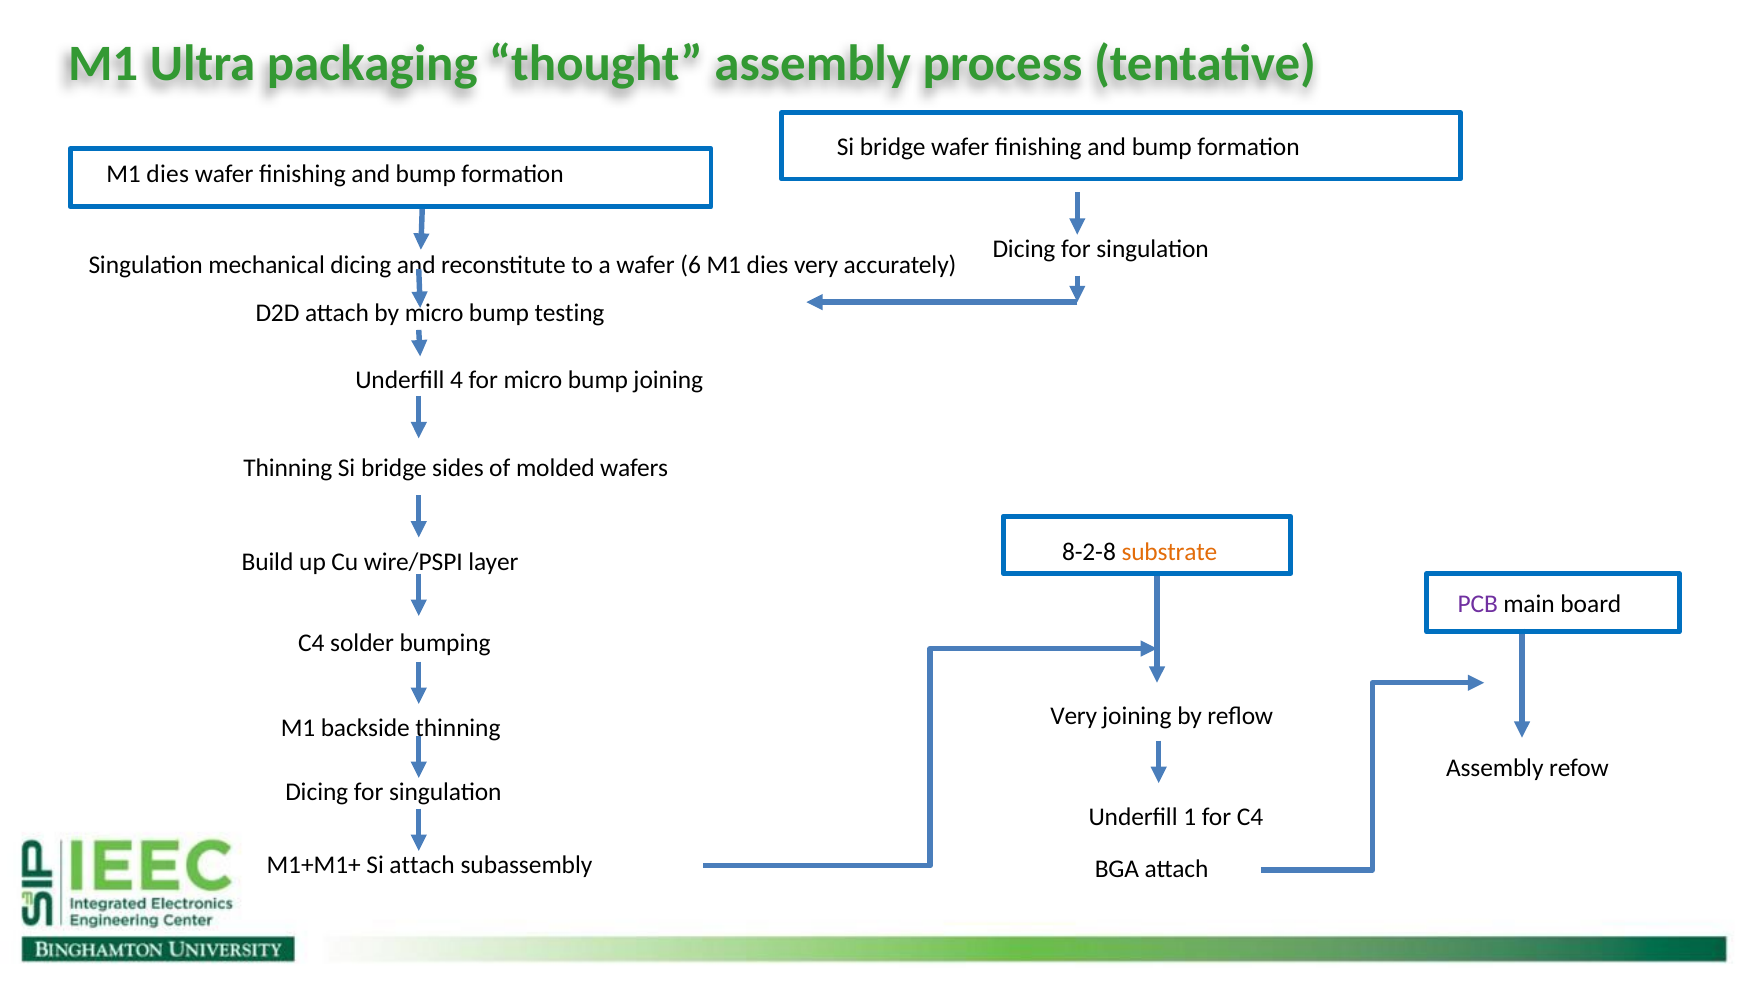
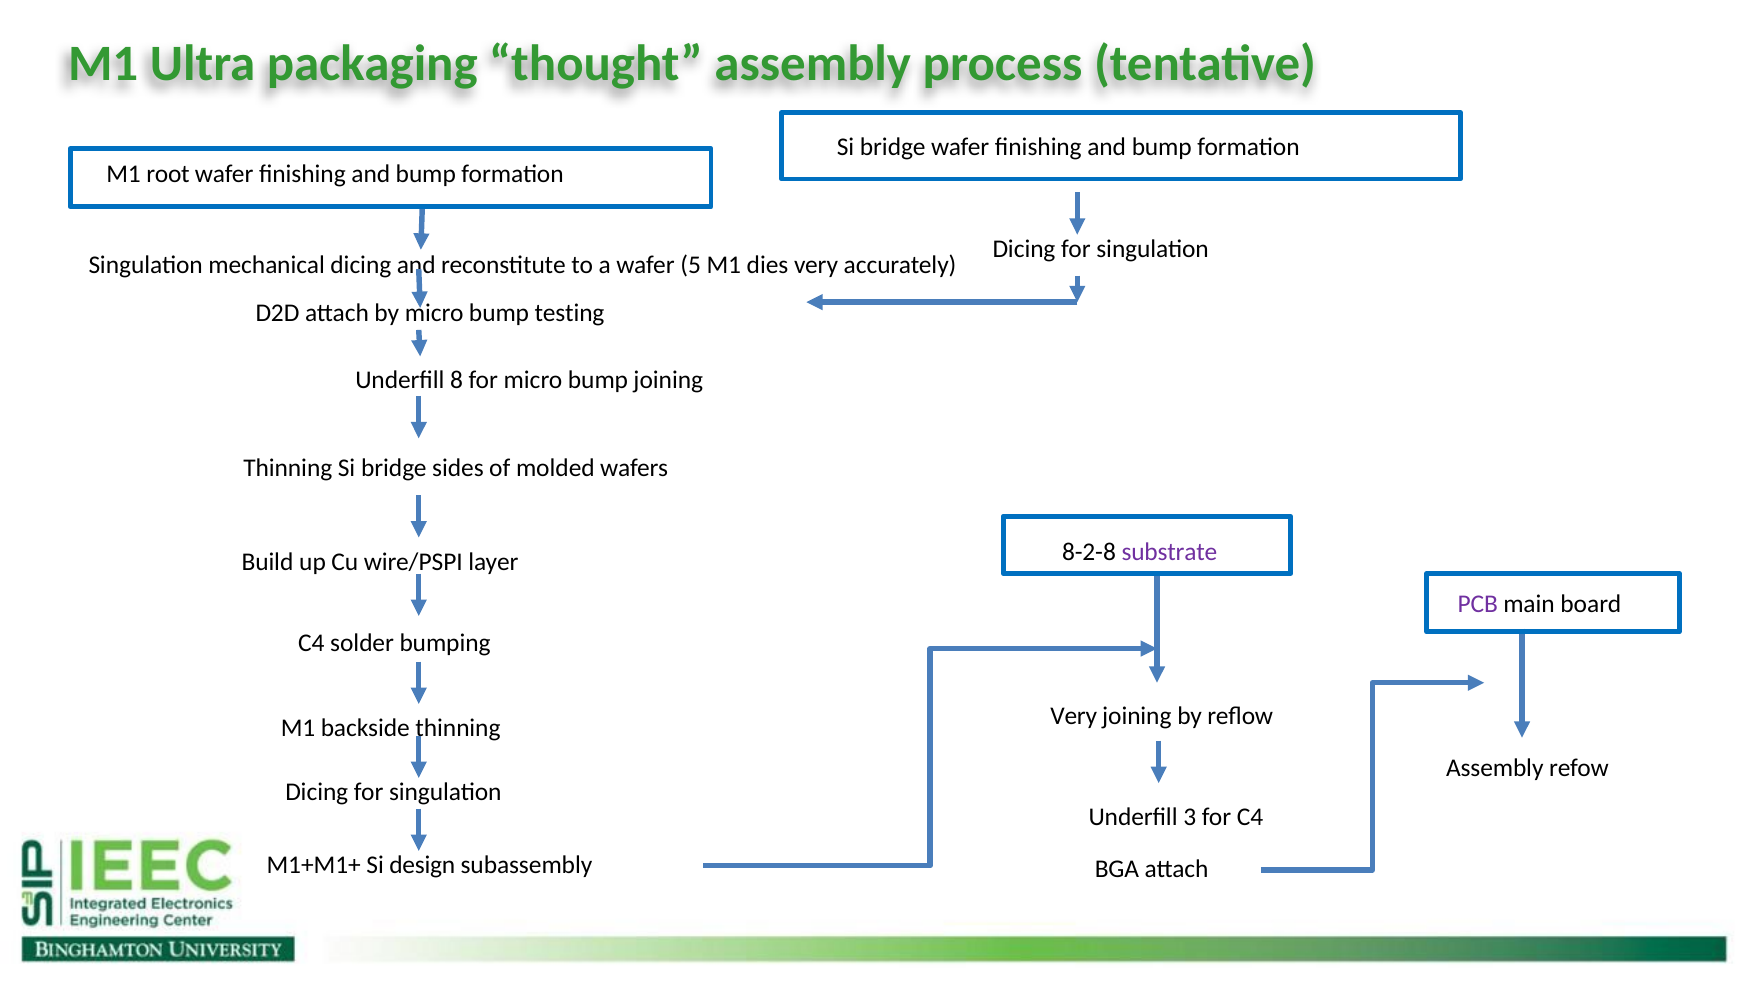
dies: dies -> root (168, 174)
6: 6 -> 5 (691, 265)
4: 4 -> 8 (457, 380)
substrate colour: orange -> purple (1169, 551)
1: 1 -> 3 (1190, 817)
Si attach: attach -> design (422, 865)
